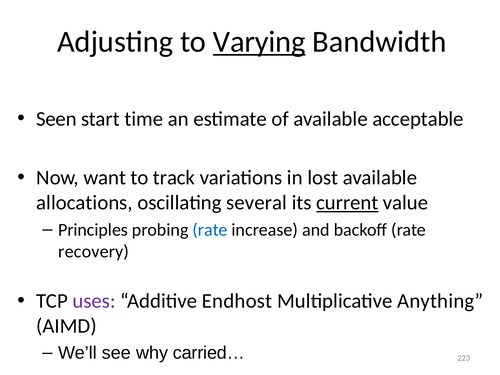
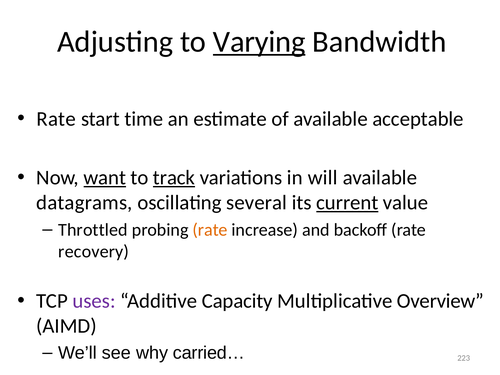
Seen: Seen -> Rate (56, 119)
want underline: none -> present (105, 178)
track underline: none -> present (174, 178)
lost: lost -> will (323, 178)
allocations: allocations -> datagrams (84, 203)
Principles: Principles -> Throttled (93, 230)
rate colour: blue -> orange (210, 230)
Endhost: Endhost -> Capacity (237, 301)
Anything: Anything -> Overview (440, 301)
